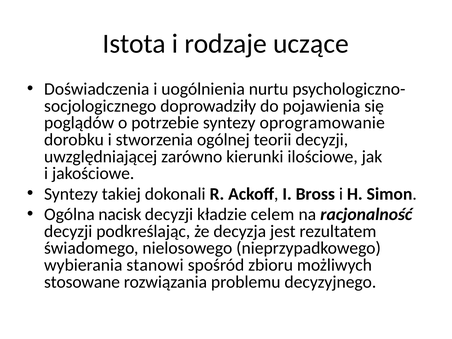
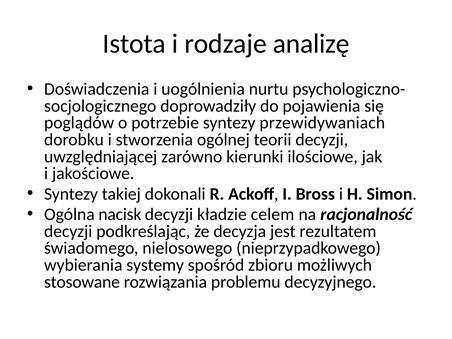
uczące: uczące -> analizę (311, 44)
oprogramowanie: oprogramowanie -> przewidywaniach (322, 123)
stanowi: stanowi -> systemy (155, 265)
